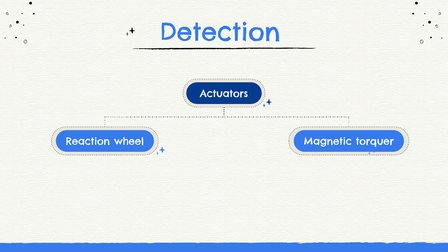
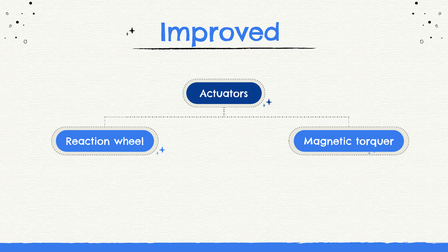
Detection: Detection -> Improved (220, 32)
